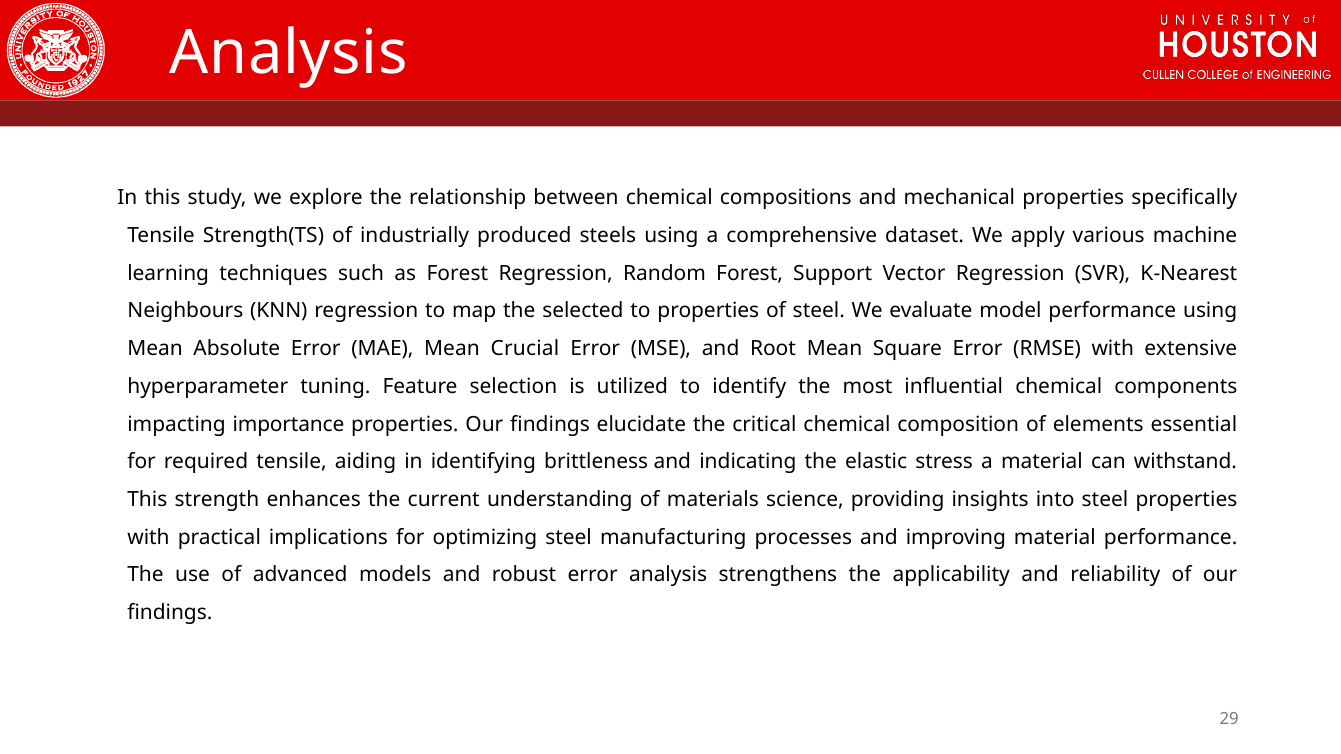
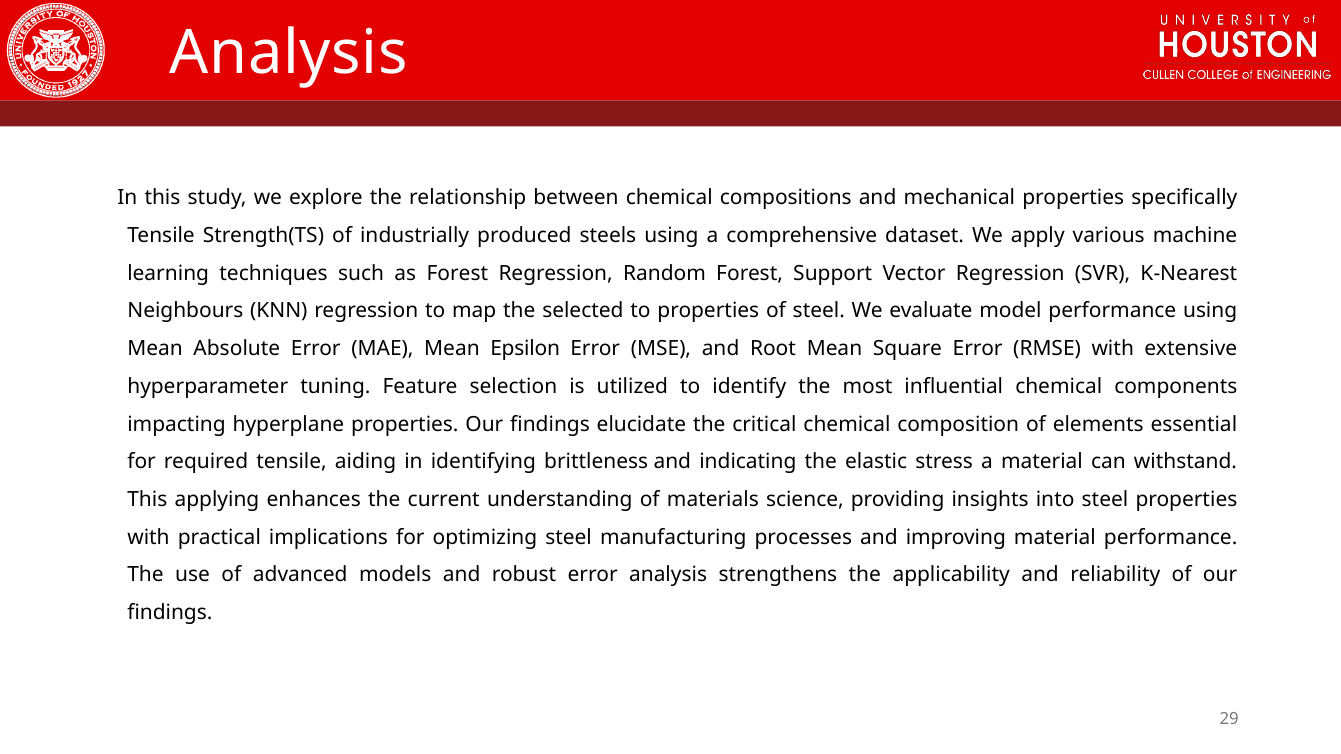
Crucial: Crucial -> Epsilon (525, 349)
importance: importance -> hyperplane (288, 424)
strength: strength -> applying (217, 500)
